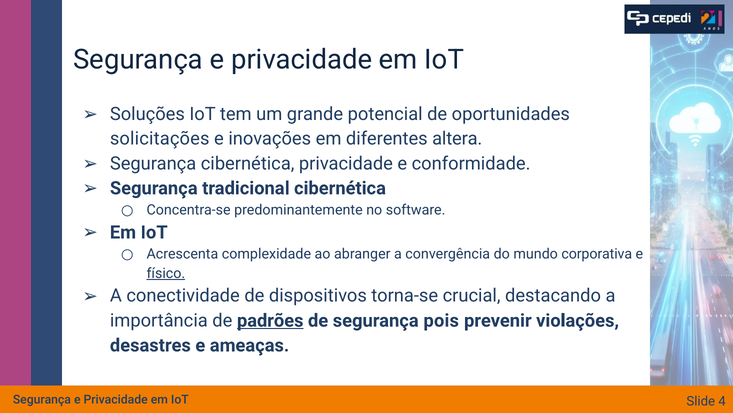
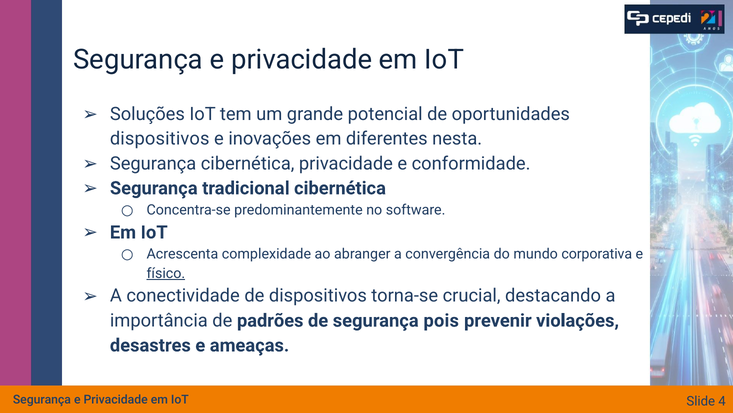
solicitações: solicitações -> dispositivos (160, 139)
altera: altera -> nesta (457, 139)
padrões underline: present -> none (270, 320)
